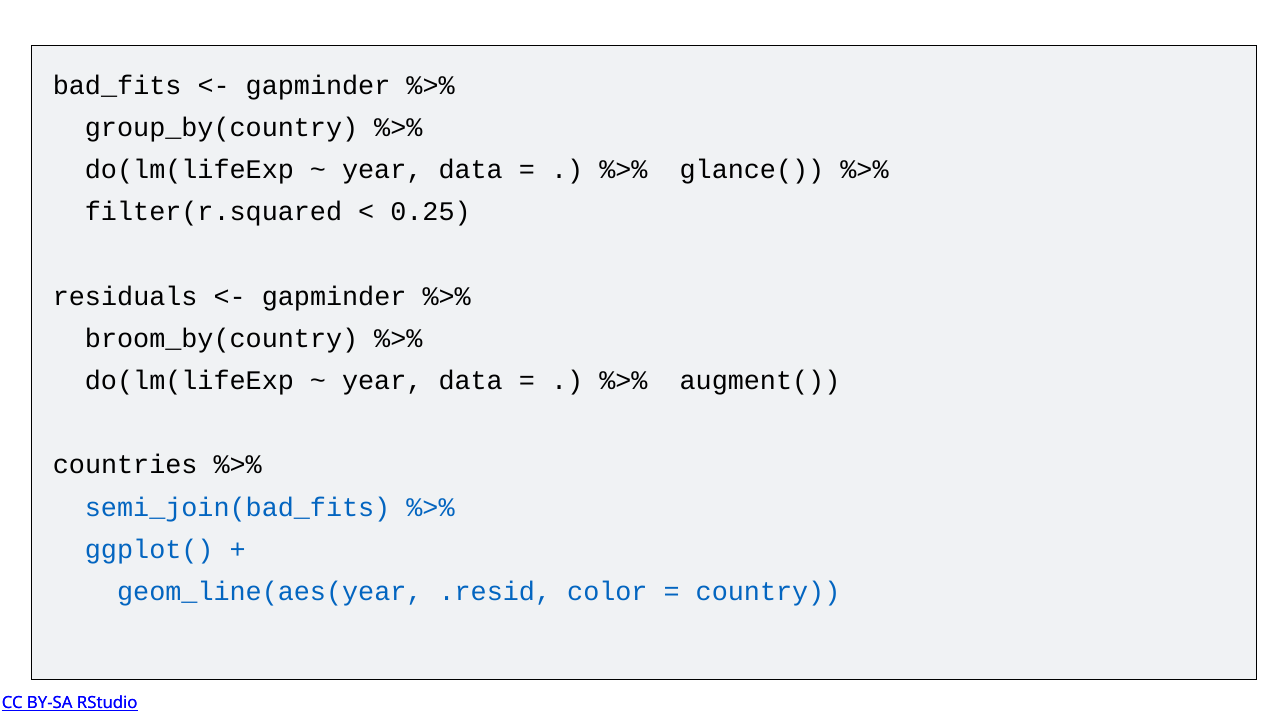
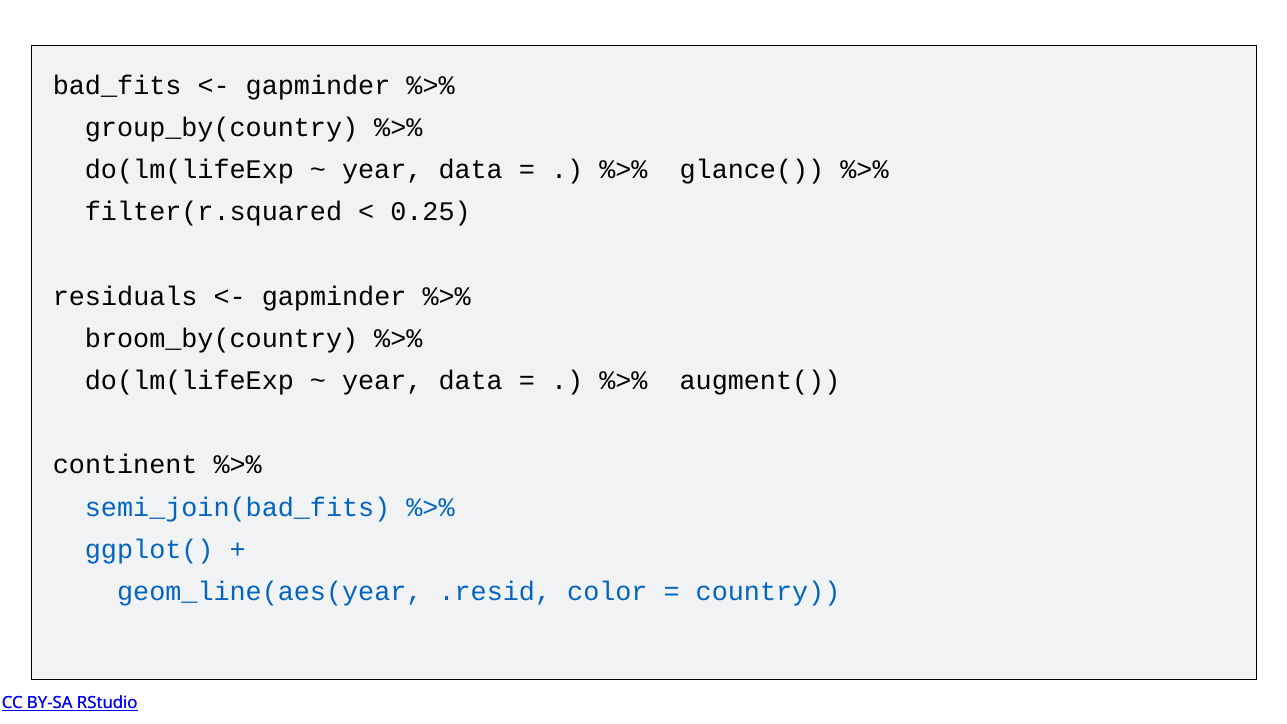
countries: countries -> continent (125, 465)
